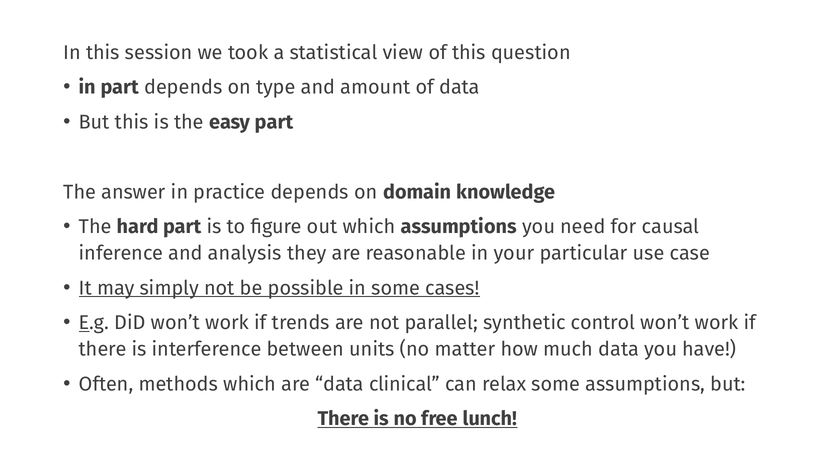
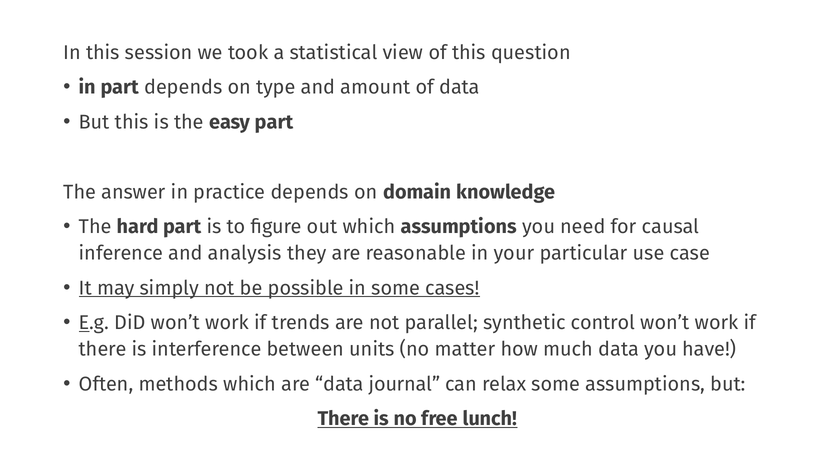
clinical: clinical -> journal (404, 384)
